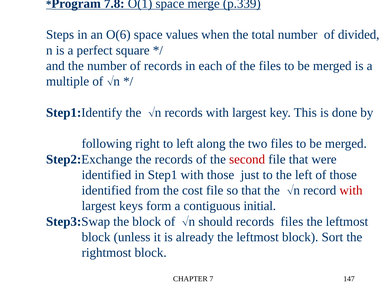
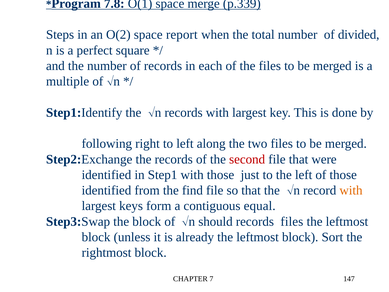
O(6: O(6 -> O(2 (118, 35)
values: values -> report (182, 35)
cost: cost -> find (192, 190)
with colour: red -> orange (351, 190)
initial: initial -> equal (260, 206)
